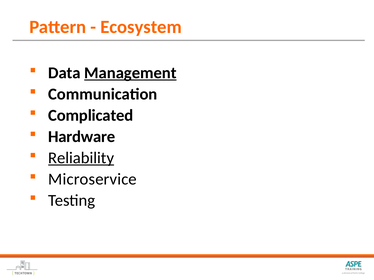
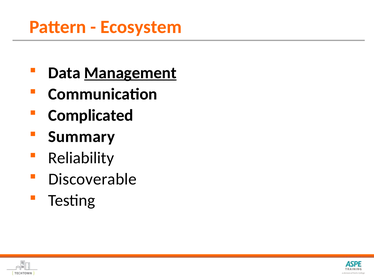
Hardware: Hardware -> Summary (82, 137)
Reliability underline: present -> none (81, 158)
Microservice: Microservice -> Discoverable (93, 180)
